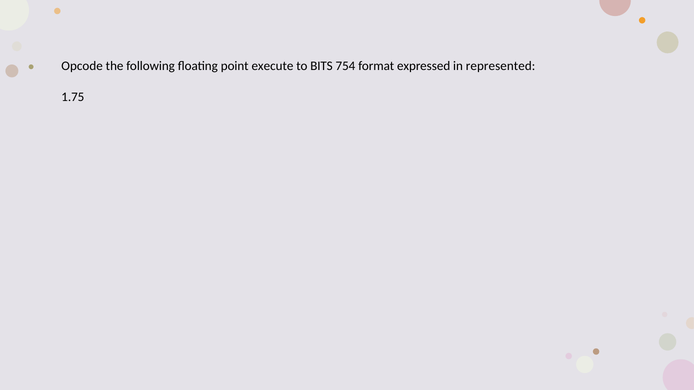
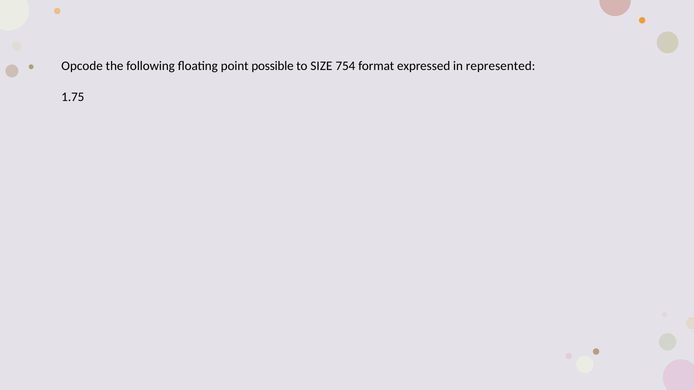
execute: execute -> possible (273, 66)
BITS: BITS -> SIZE (321, 66)
